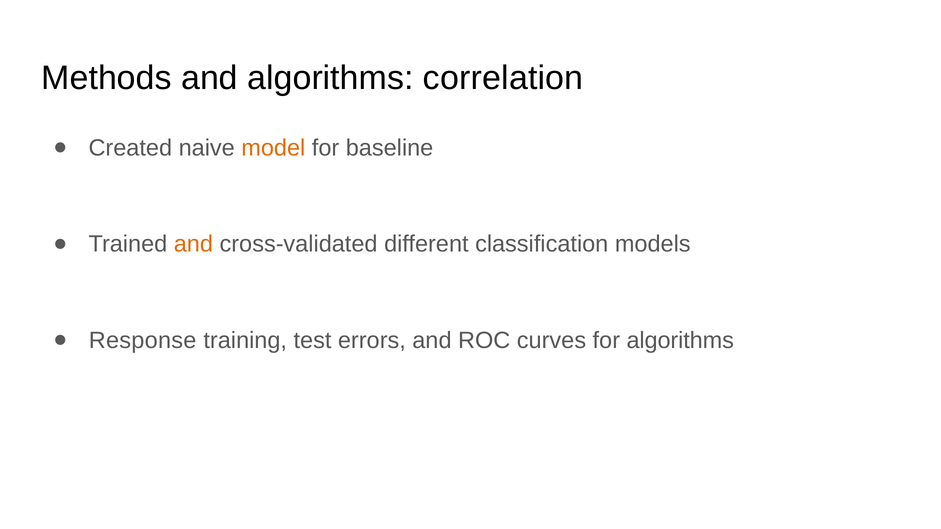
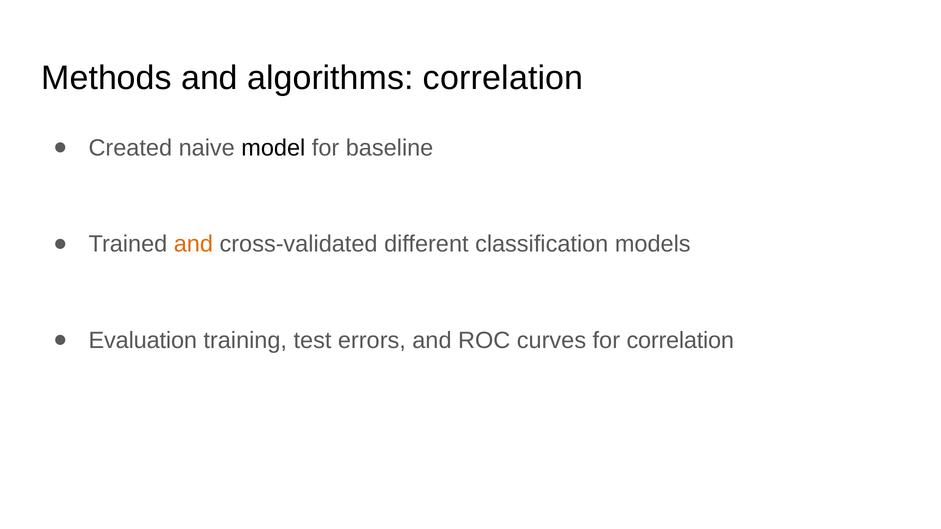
model colour: orange -> black (273, 148)
Response: Response -> Evaluation (143, 340)
for algorithms: algorithms -> correlation (680, 340)
